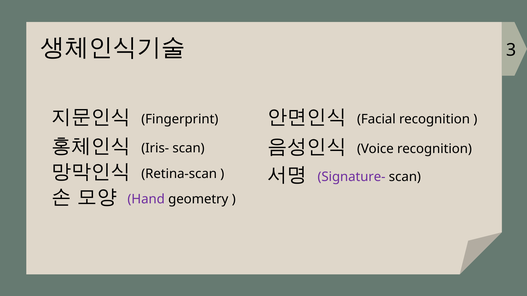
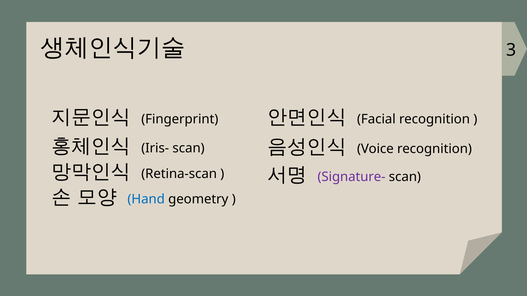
Hand colour: purple -> blue (146, 200)
